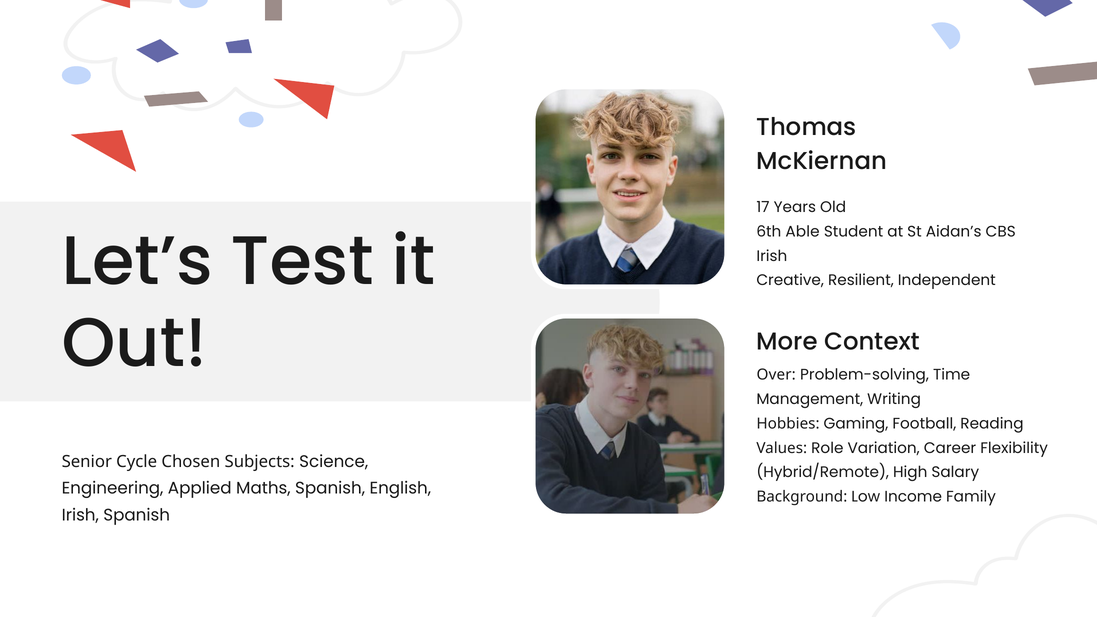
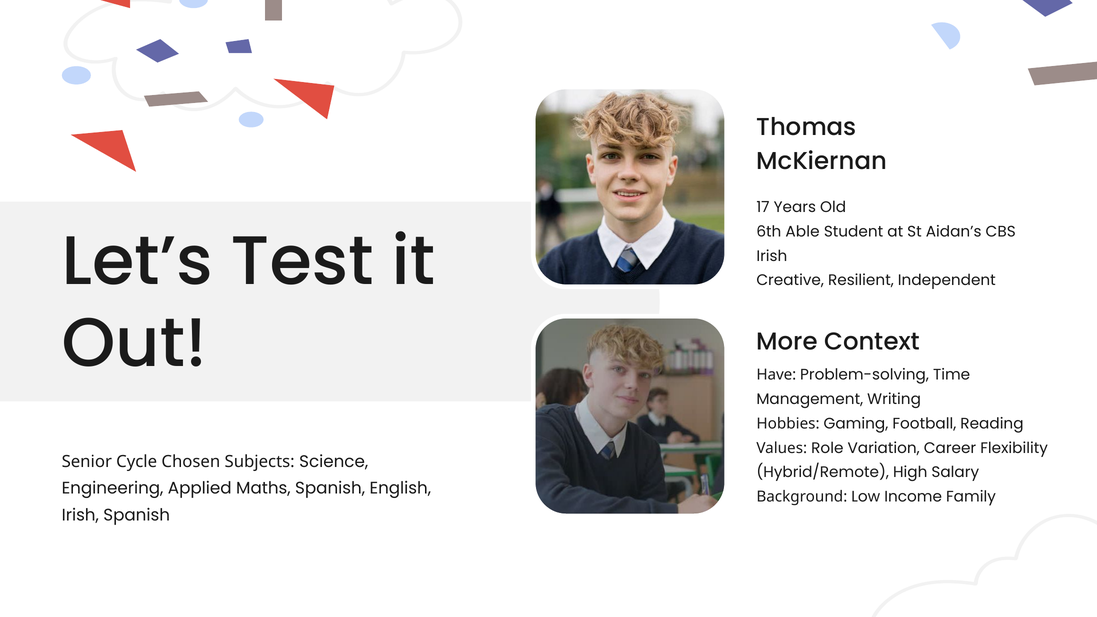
Over: Over -> Have (776, 375)
